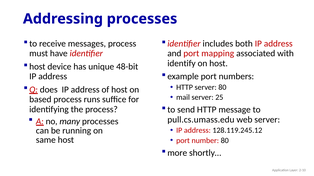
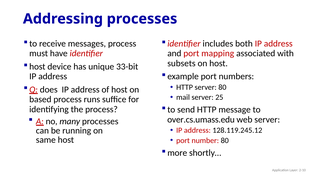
identify: identify -> subsets (181, 64)
48-bit: 48-bit -> 33-bit (127, 67)
pull.cs.umass.edu: pull.cs.umass.edu -> over.cs.umass.edu (201, 120)
